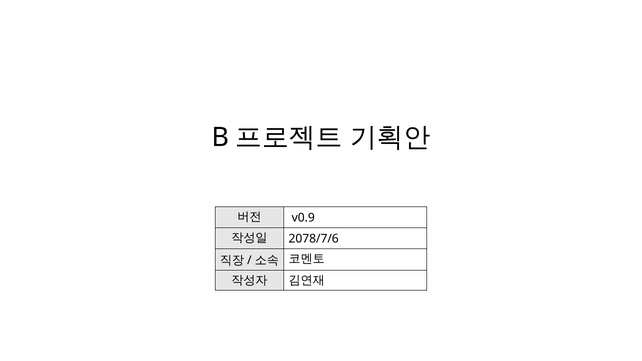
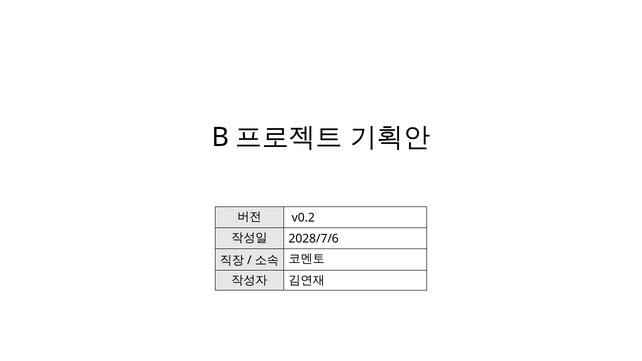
v0.9: v0.9 -> v0.2 (303, 218)
2078/7/6: 2078/7/6 -> 2028/7/6 (314, 239)
